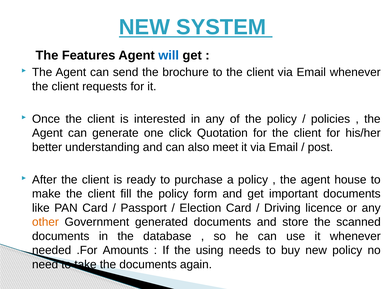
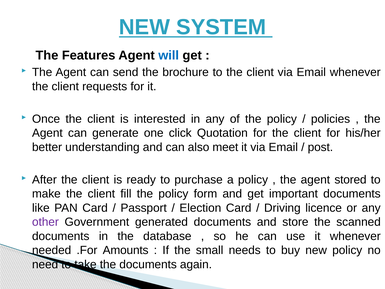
house: house -> stored (350, 180)
other colour: orange -> purple (45, 222)
using: using -> small (210, 250)
